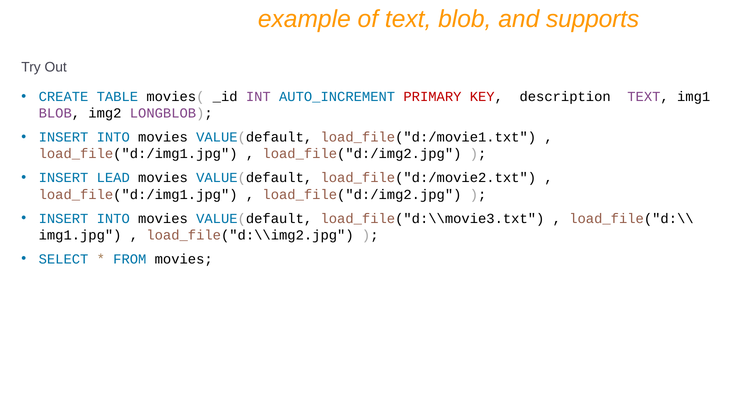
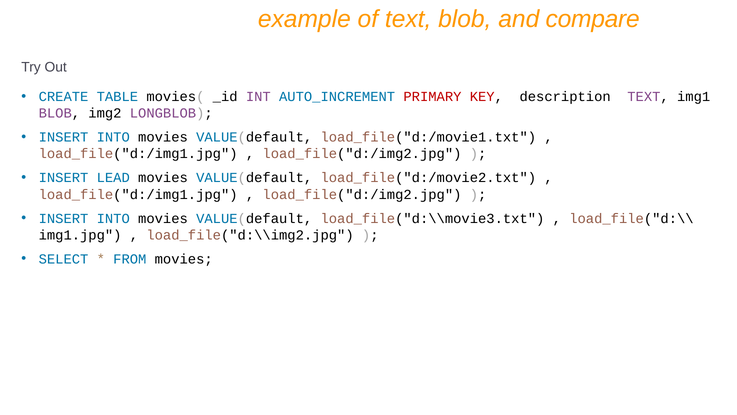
supports: supports -> compare (593, 19)
